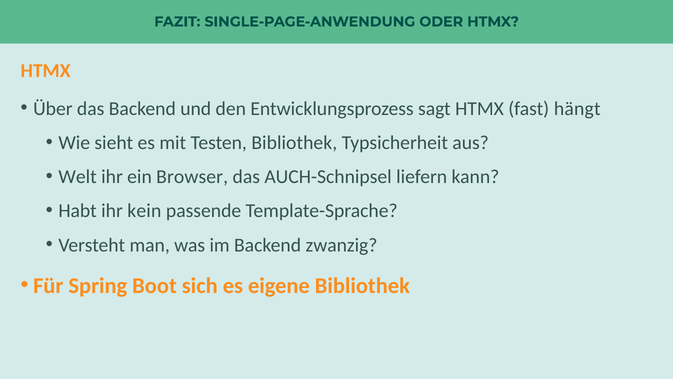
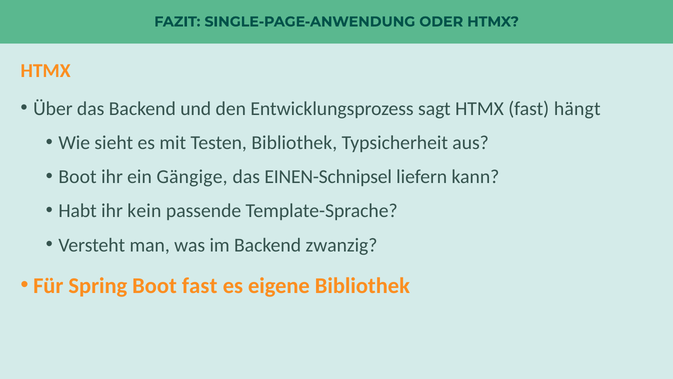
Welt: Welt -> Boot (78, 177)
Browser: Browser -> Gängige (192, 177)
AUCH-Schnipsel: AUCH-Schnipsel -> EINEN-Schnipsel (328, 177)
Boot sich: sich -> fast (200, 285)
